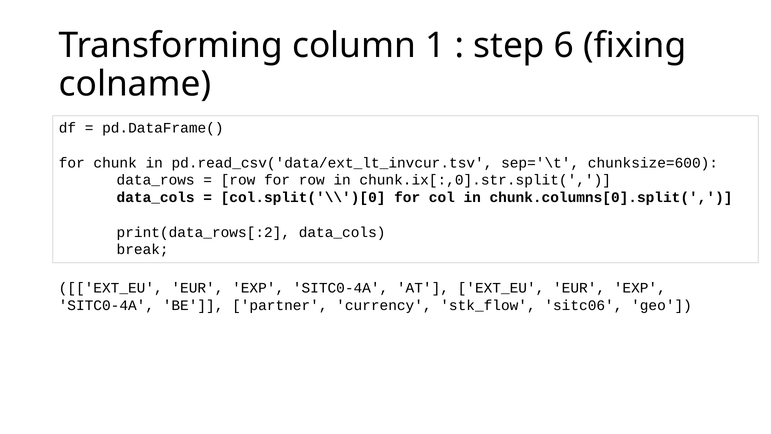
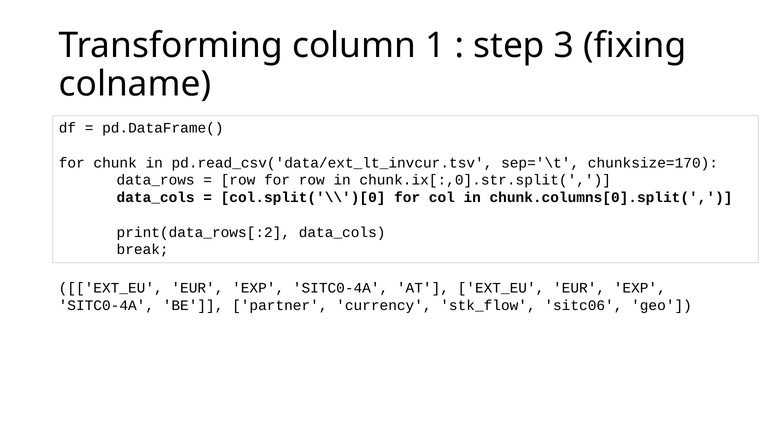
6: 6 -> 3 (564, 46)
chunksize=600: chunksize=600 -> chunksize=170 (653, 163)
